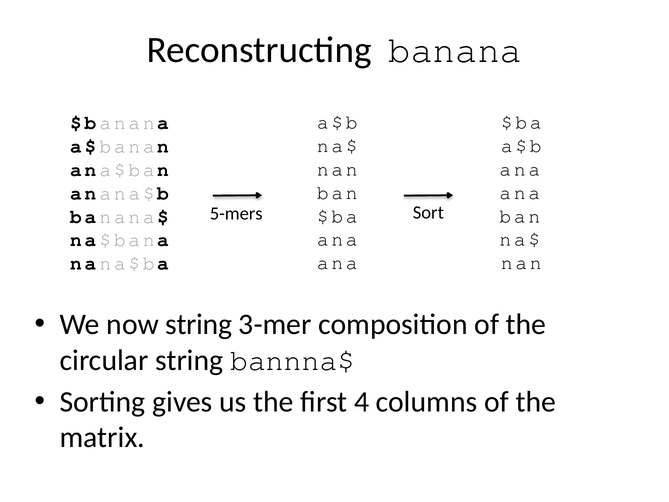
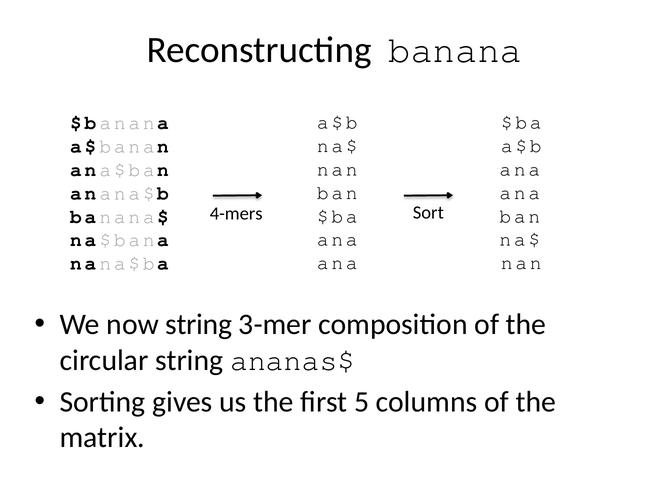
5-mers: 5-mers -> 4-mers (236, 213)
bannna$: bannna$ -> ananas$ (293, 360)
4: 4 -> 5 (362, 402)
